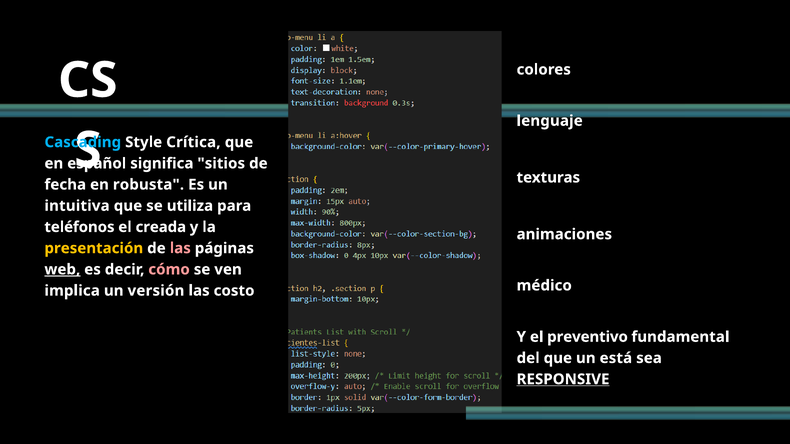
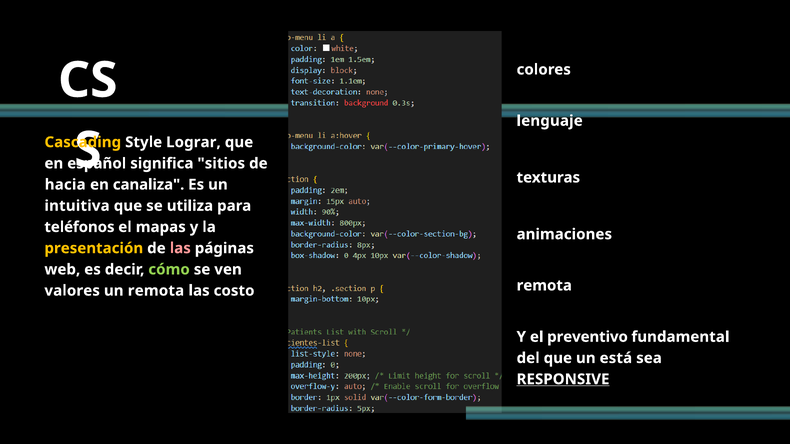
Cascading colour: light blue -> yellow (83, 142)
Crítica: Crítica -> Lograr (193, 142)
fecha: fecha -> hacia (65, 185)
robusta: robusta -> canaliza (149, 185)
creada: creada -> mapas (161, 227)
web underline: present -> none (62, 270)
cómo colour: pink -> light green (169, 270)
médico: médico -> remota (544, 286)
implica: implica -> valores (72, 291)
un versión: versión -> remota (156, 291)
